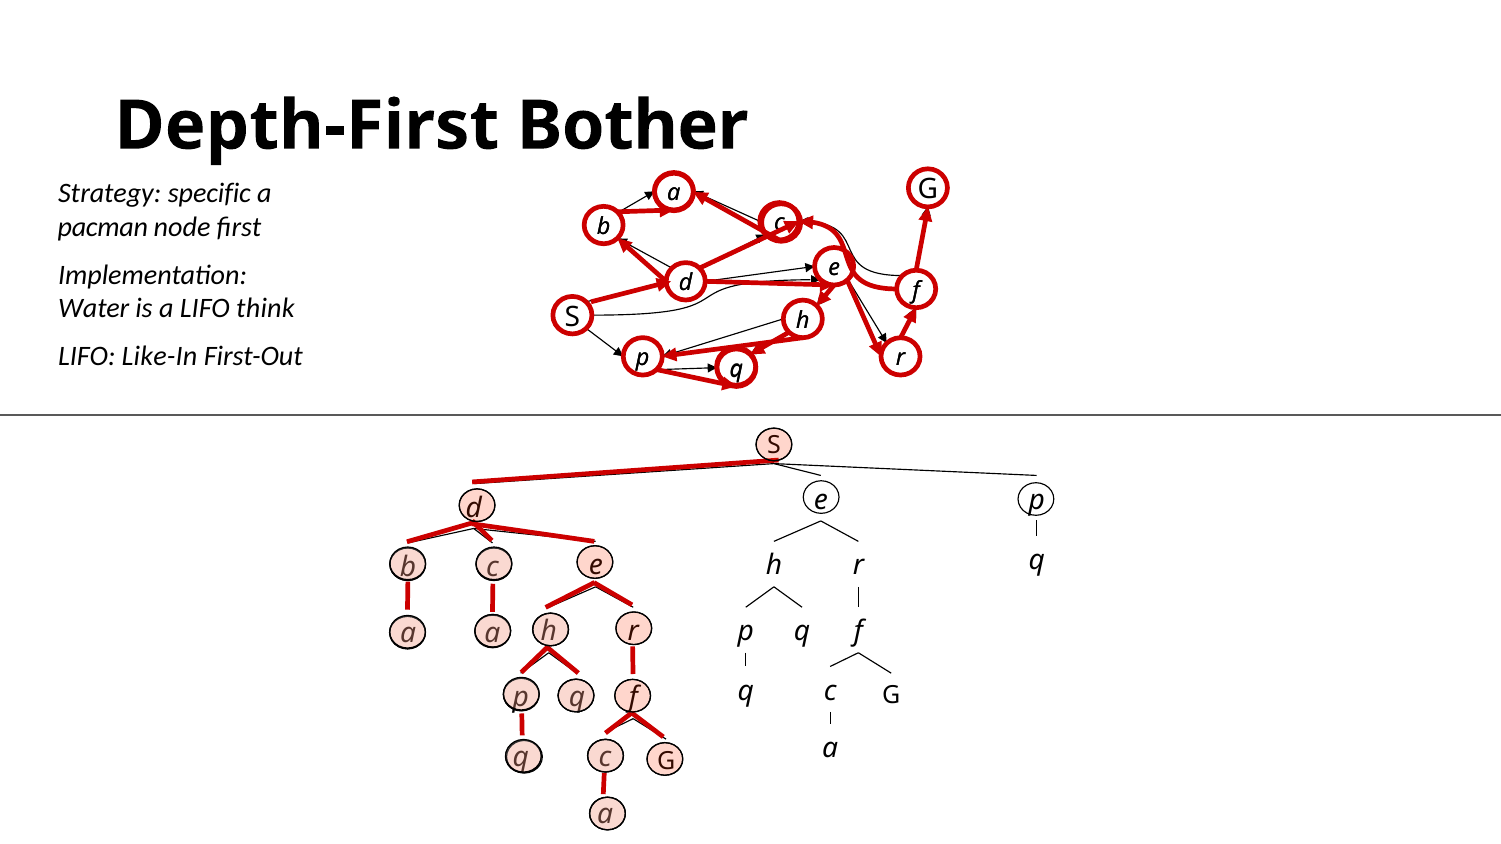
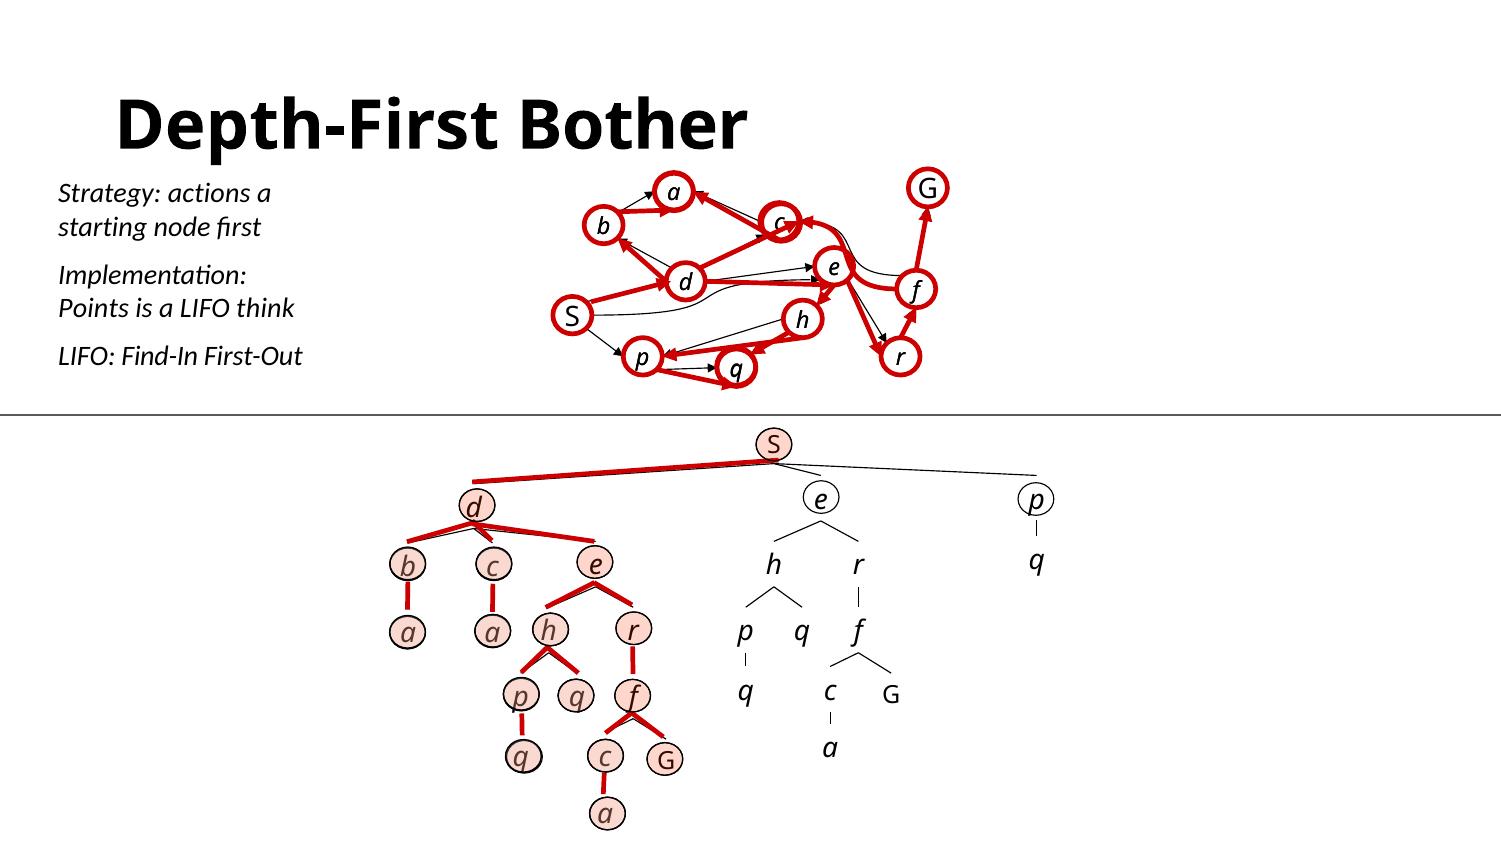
specific: specific -> actions (209, 193)
pacman: pacman -> starting (103, 227)
Water: Water -> Points (94, 309)
Like-In: Like-In -> Find-In (160, 357)
